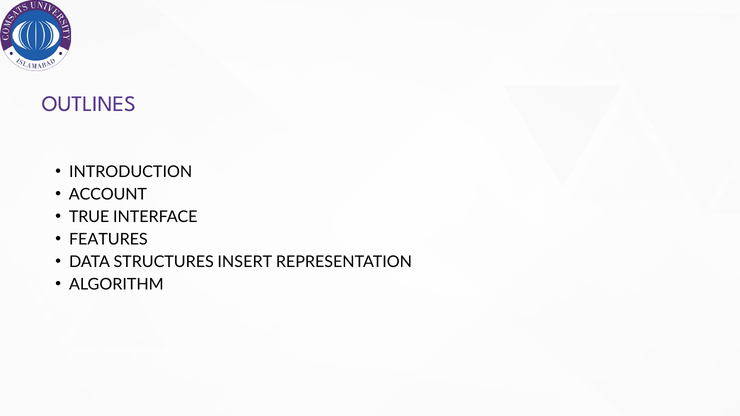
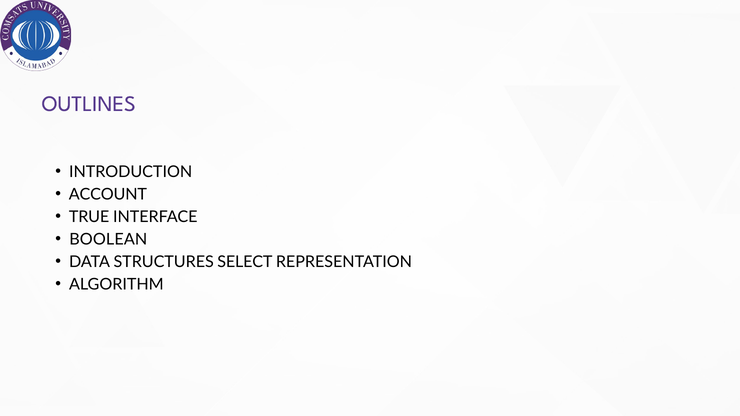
FEATURES: FEATURES -> BOOLEAN (108, 240)
INSERT: INSERT -> SELECT (245, 262)
